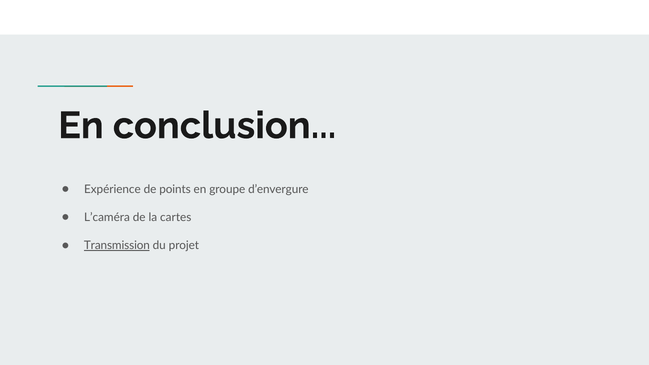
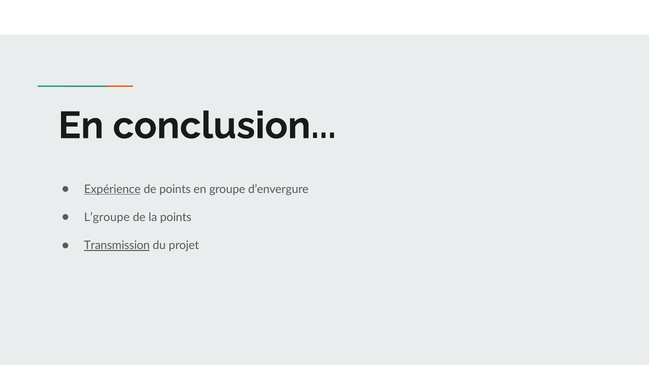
Expérience underline: none -> present (112, 189)
L’caméra: L’caméra -> L’groupe (107, 217)
la cartes: cartes -> points (176, 217)
